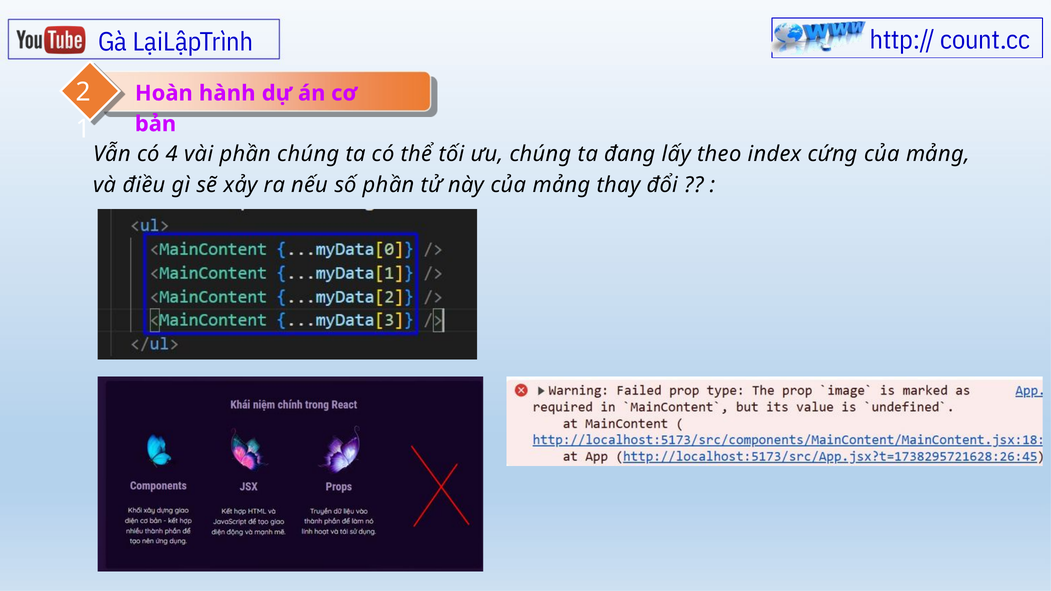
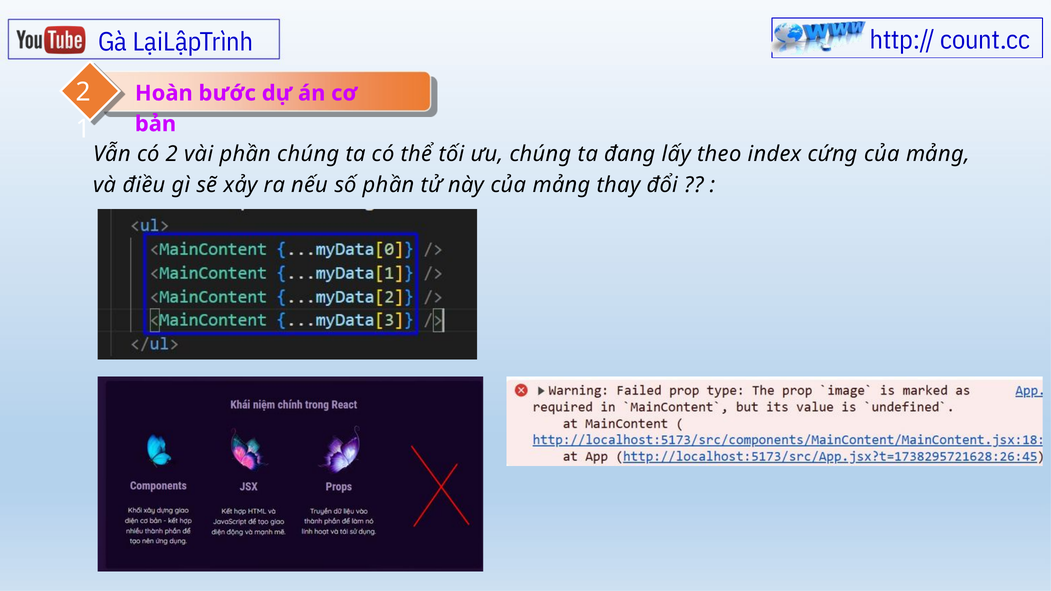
hành: hành -> bước (227, 93)
có 4: 4 -> 2 (172, 154)
